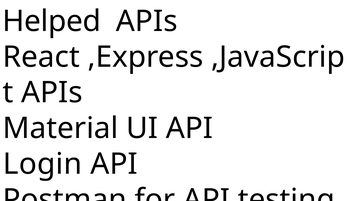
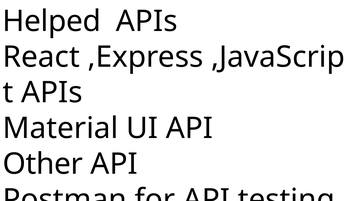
Login: Login -> Other (43, 164)
